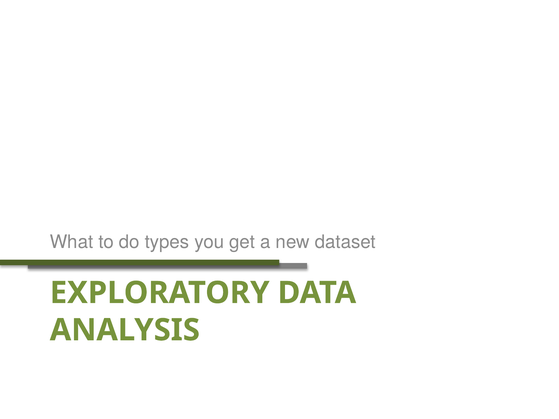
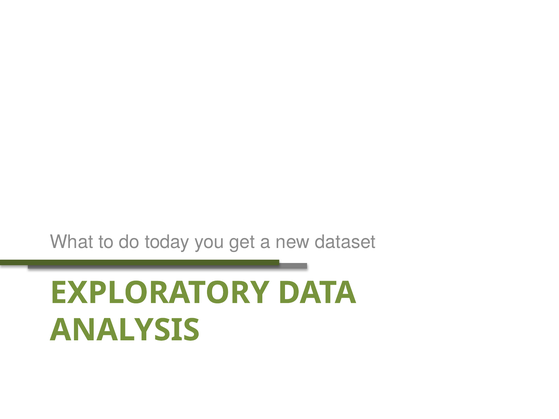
types: types -> today (167, 242)
